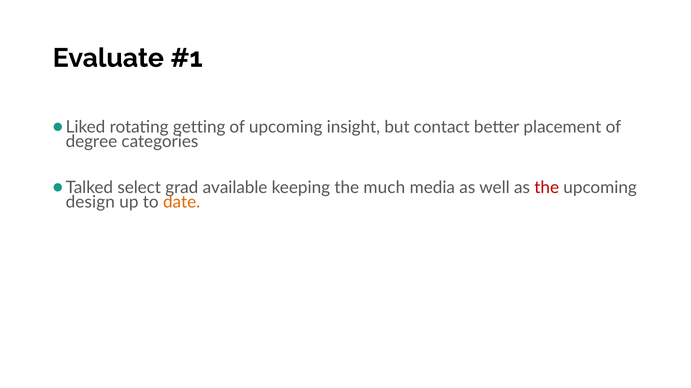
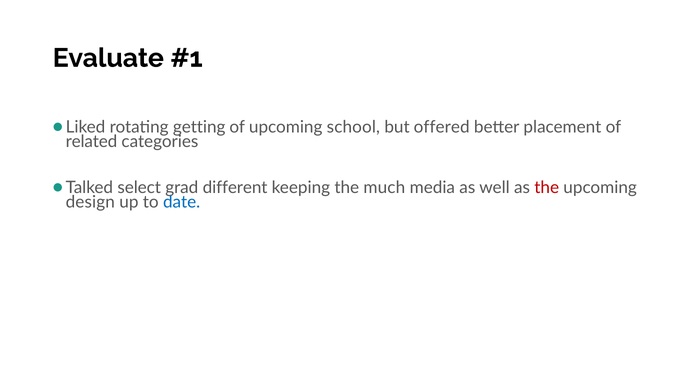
insight: insight -> school (353, 127)
contact: contact -> offered (442, 127)
degree: degree -> related (91, 142)
available: available -> different (235, 188)
date colour: orange -> blue (182, 203)
